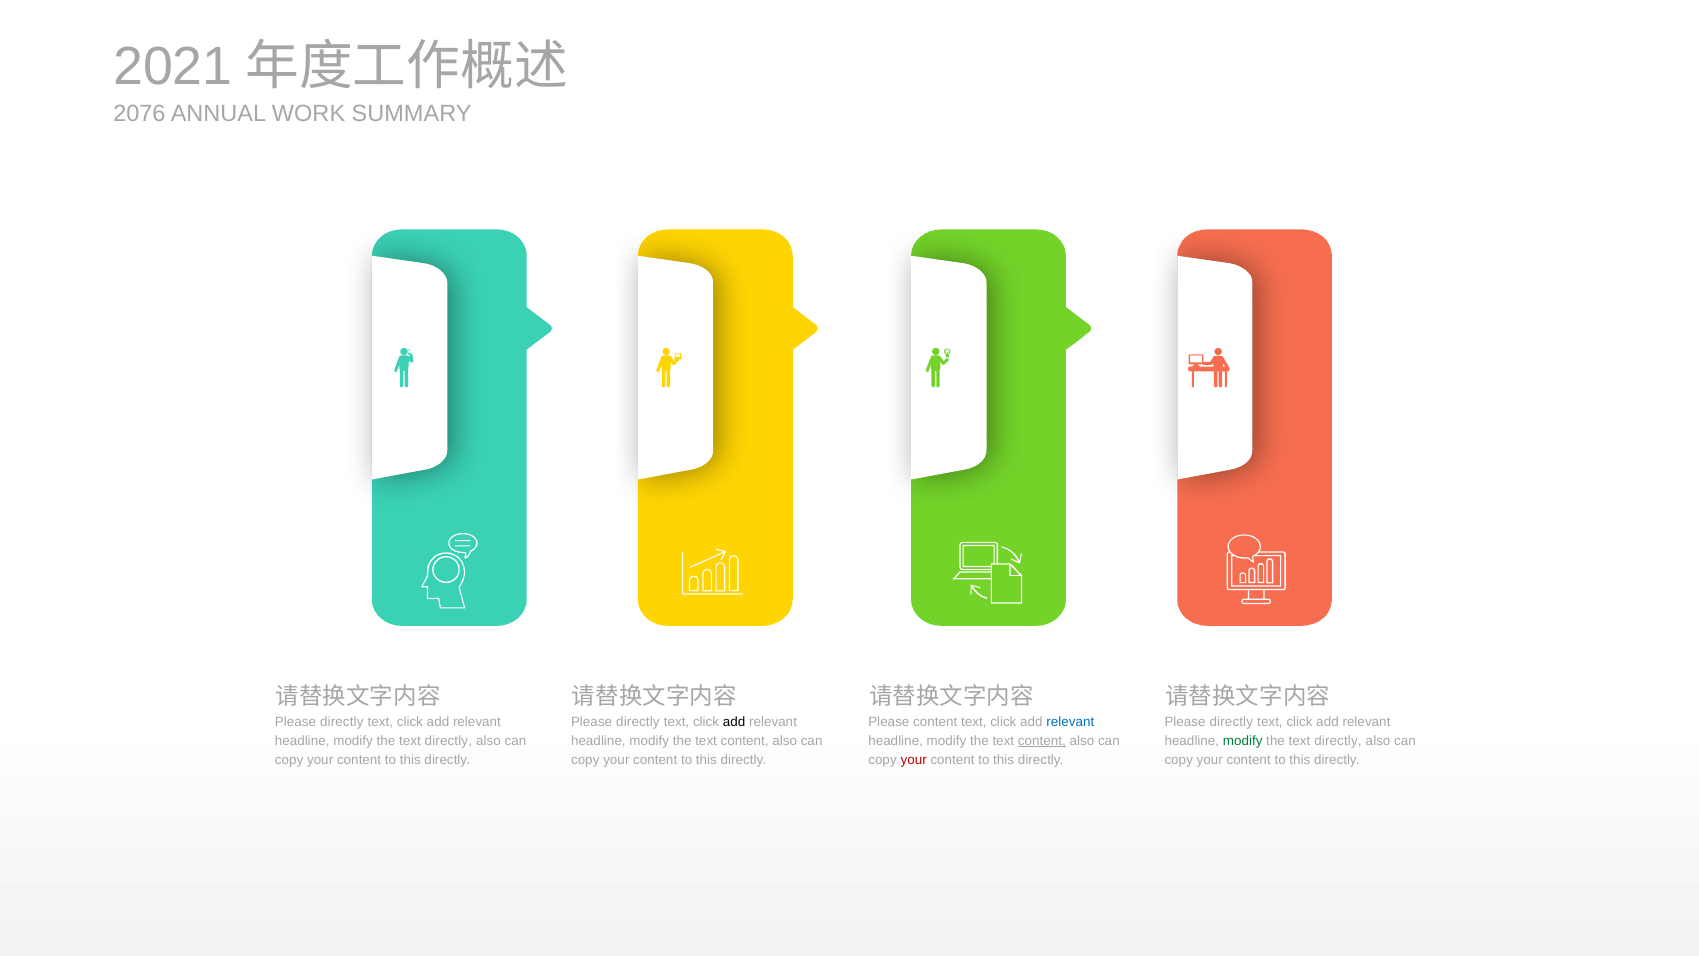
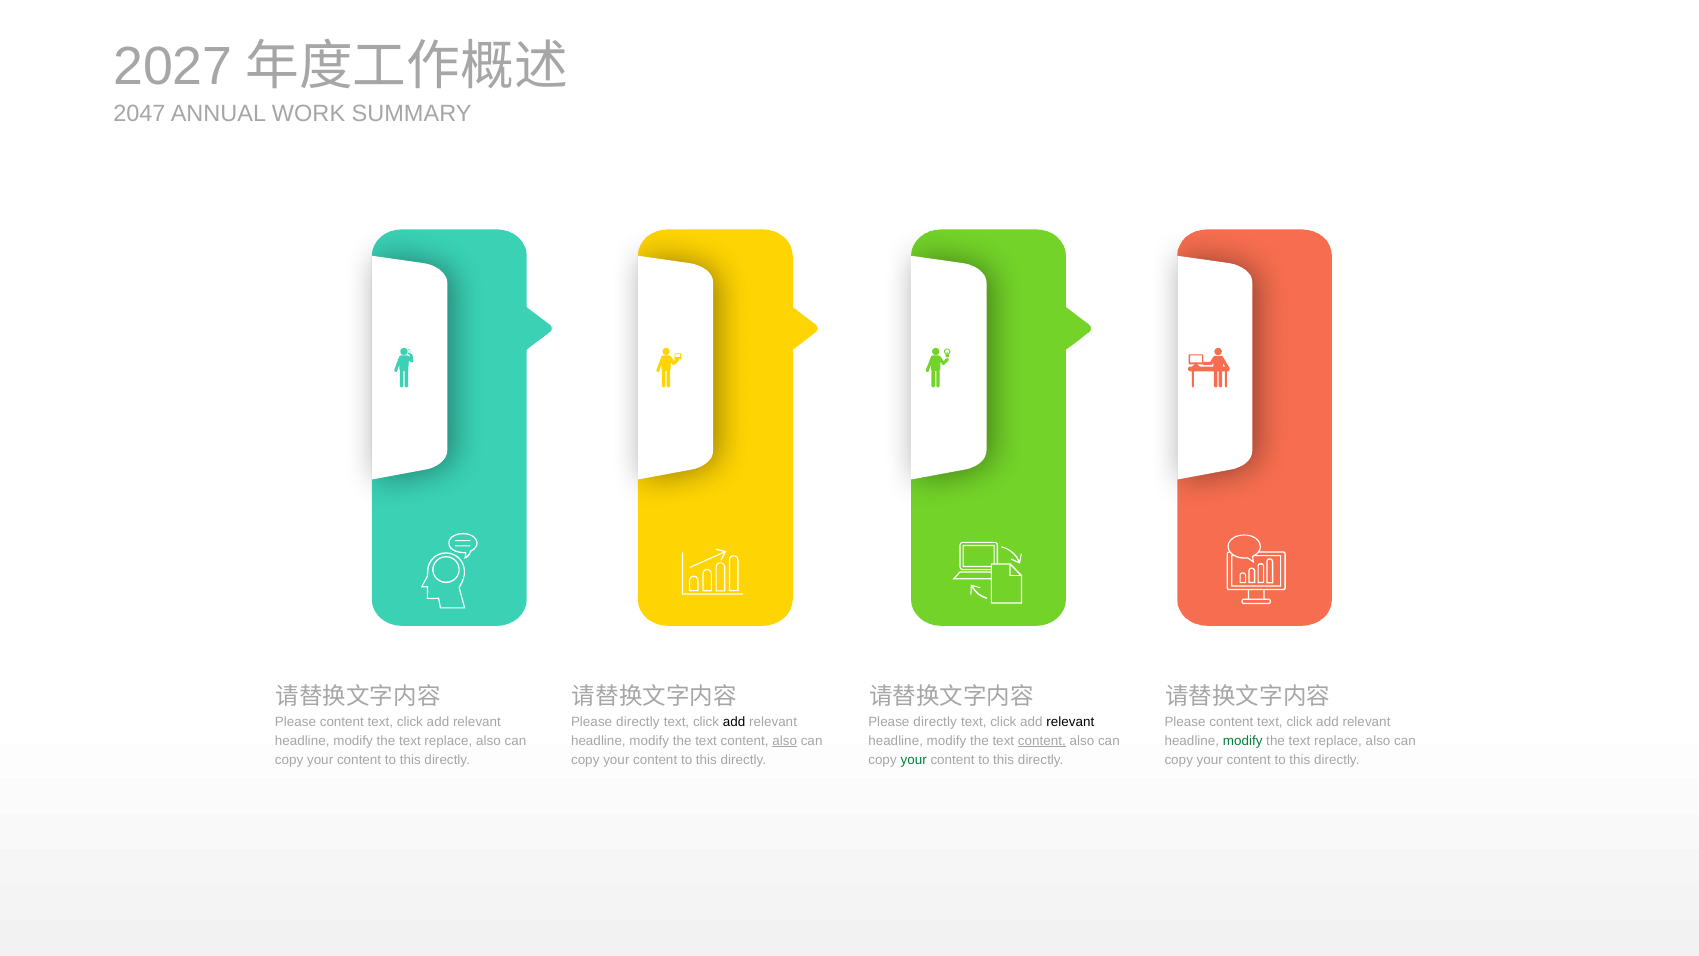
2021: 2021 -> 2027 (173, 67)
2076: 2076 -> 2047 (139, 114)
directly: directly -> content (342, 722)
content: content -> directly (935, 722)
relevant colour: blue -> black (1070, 722)
directly: directly -> content (1231, 722)
directly: directly -> replace (448, 741)
also underline: none -> present (785, 741)
directly: directly -> replace (1338, 741)
your colour: red -> green (914, 760)
